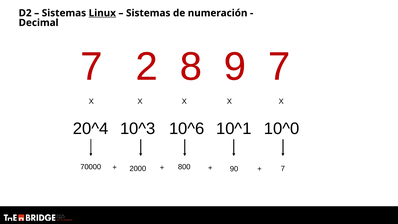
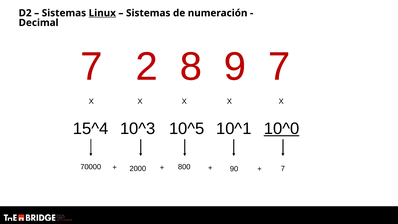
20^4: 20^4 -> 15^4 (91, 129)
10^6: 10^6 -> 10^5 (187, 129)
10^0 underline: none -> present (282, 129)
